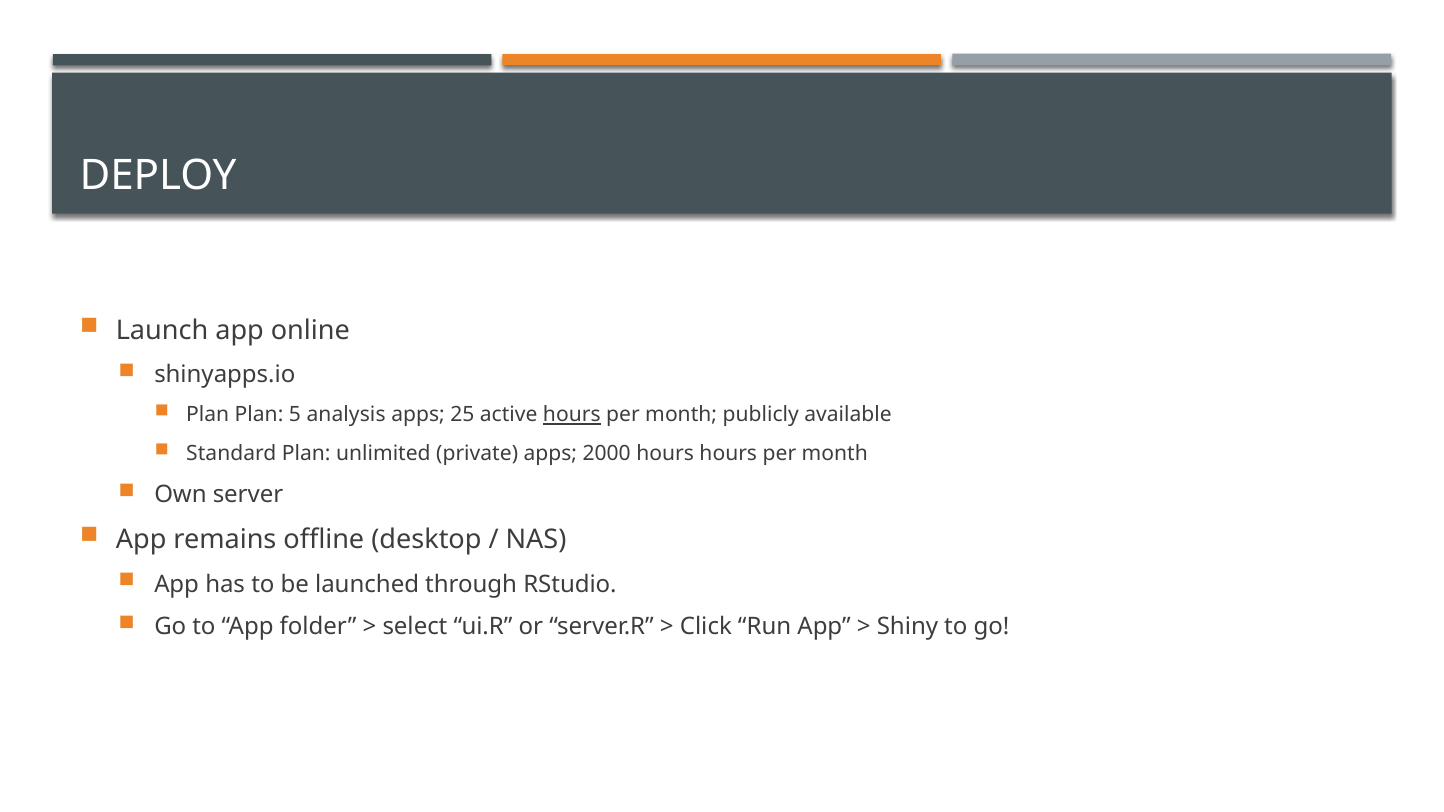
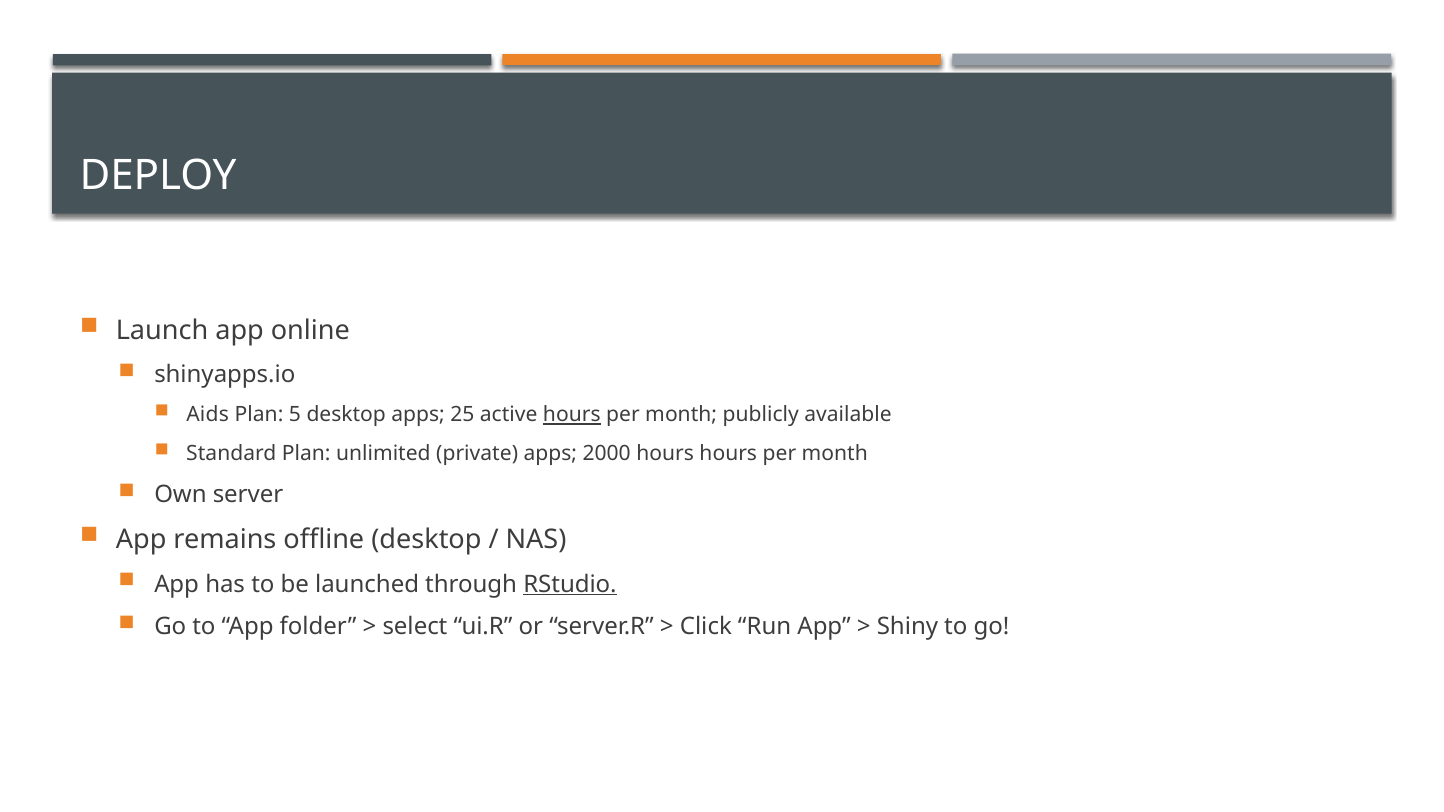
Plan: Plan -> Aids (208, 415)
5 analysis: analysis -> desktop (346, 415)
RStudio underline: none -> present (570, 584)
